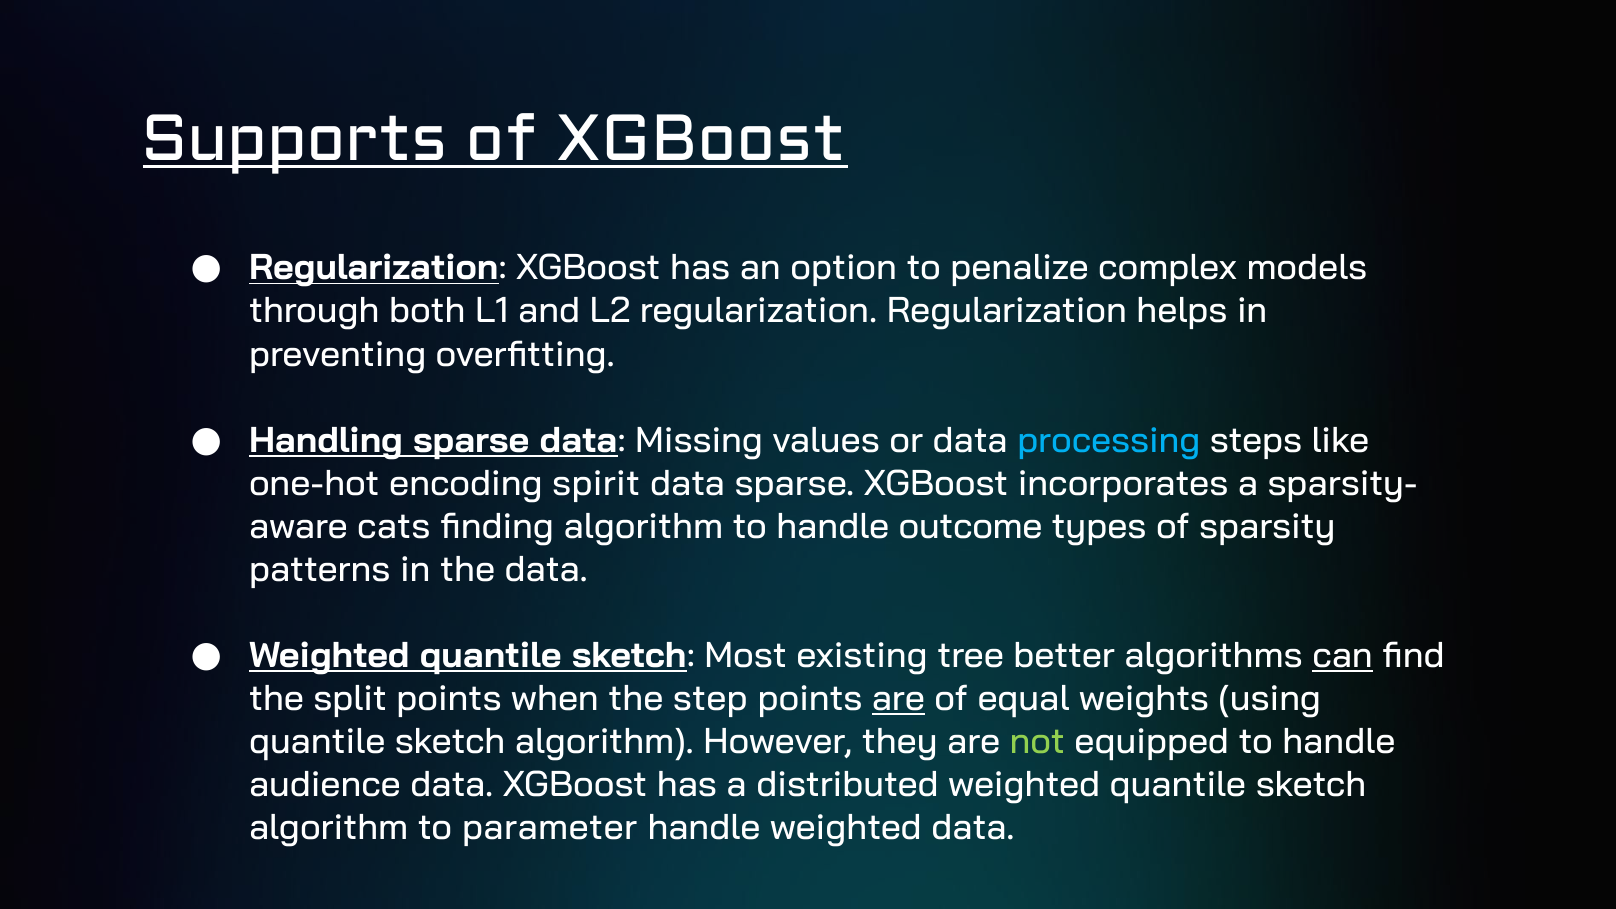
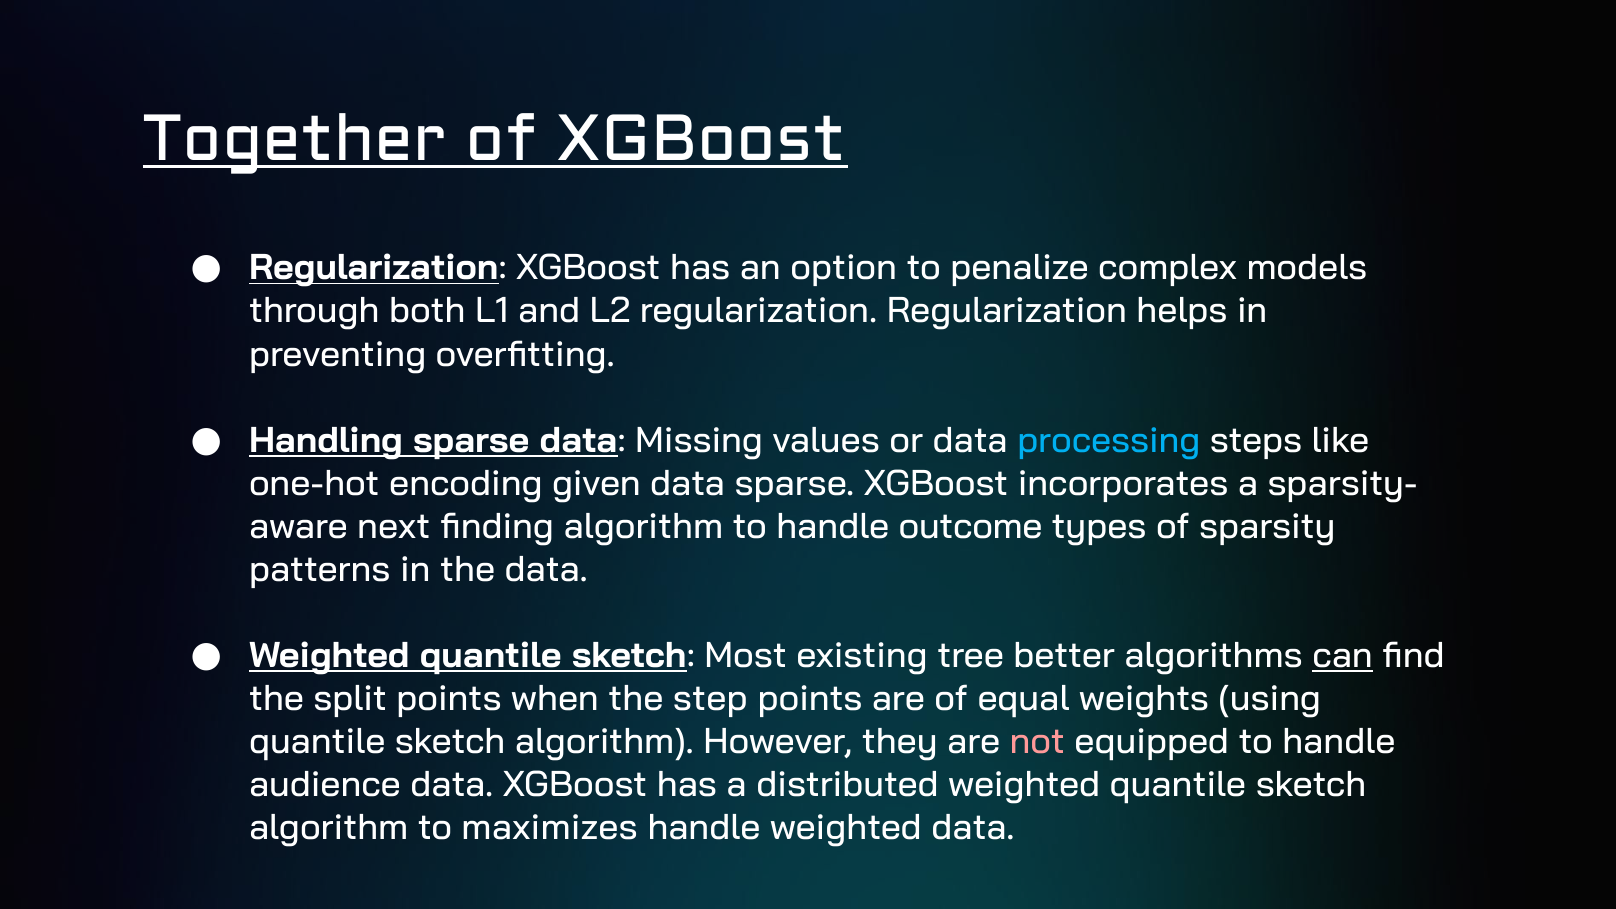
Supports: Supports -> Together (295, 139)
spirit: spirit -> given (596, 483)
cats: cats -> next (394, 526)
are underline: present -> none (898, 699)
not colour: light green -> pink (1037, 742)
parameter: parameter -> maximizes (550, 828)
